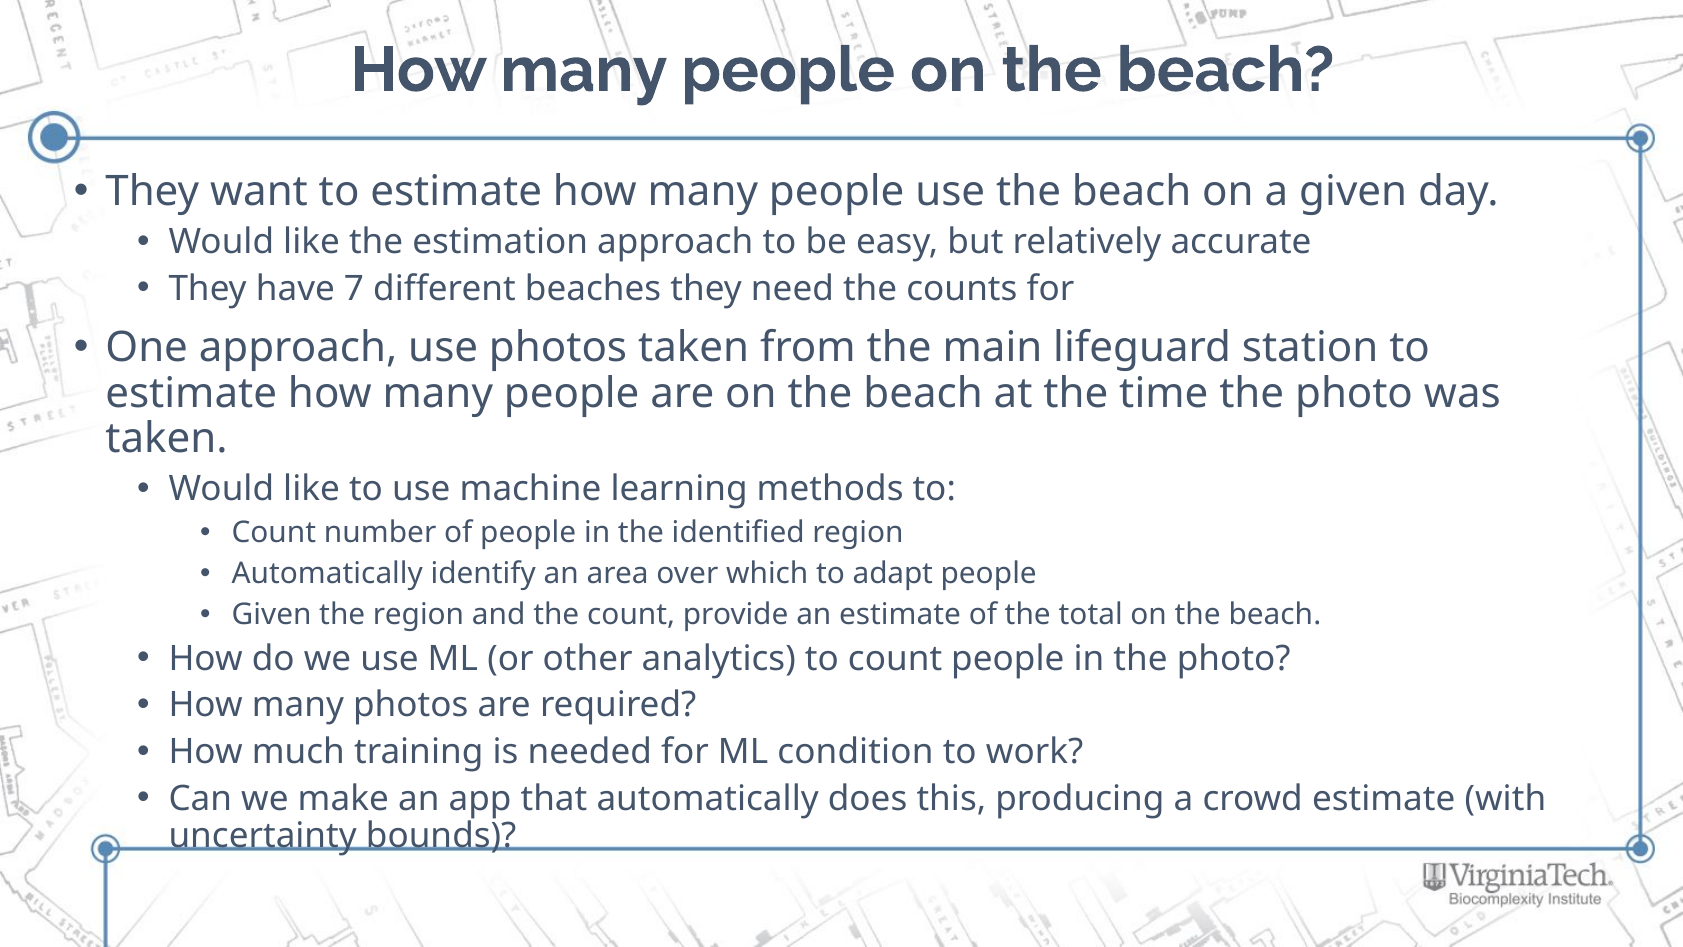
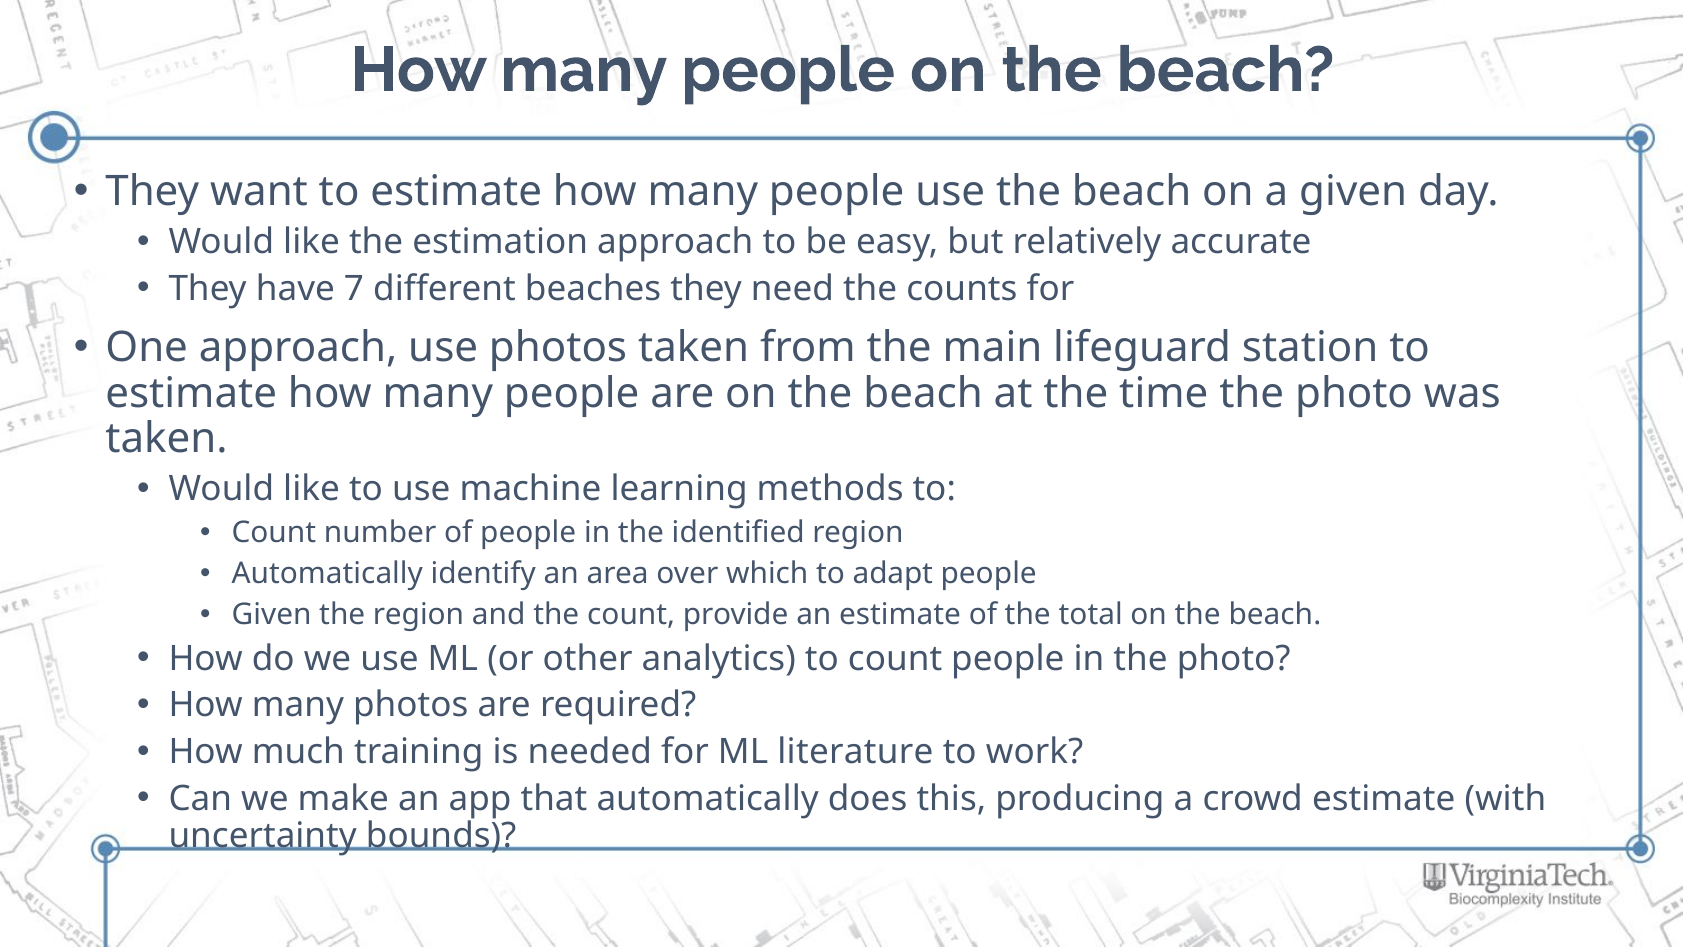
condition: condition -> literature (855, 752)
